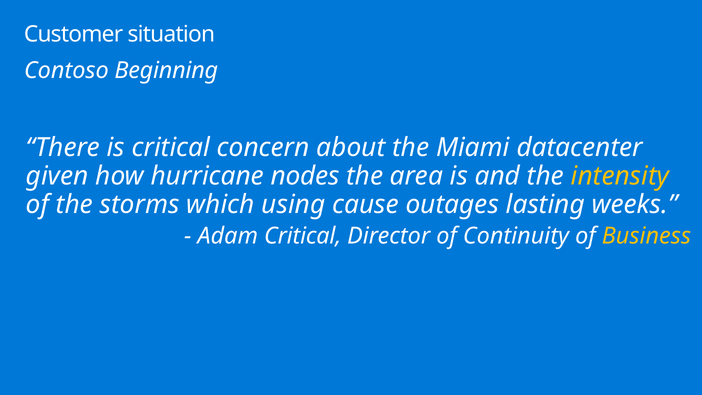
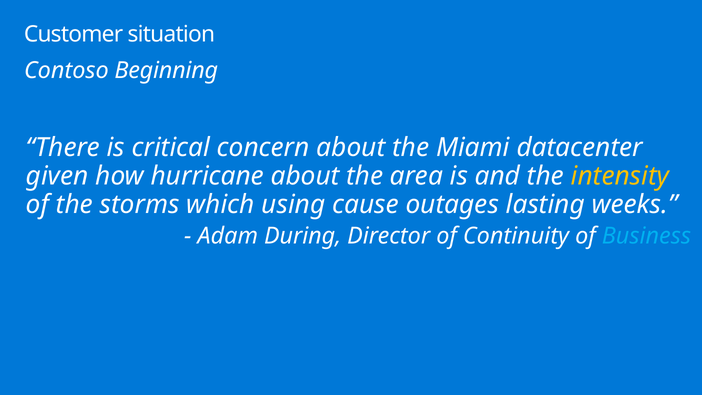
hurricane nodes: nodes -> about (305, 176)
Adam Critical: Critical -> During (303, 236)
Business colour: yellow -> light blue (646, 236)
